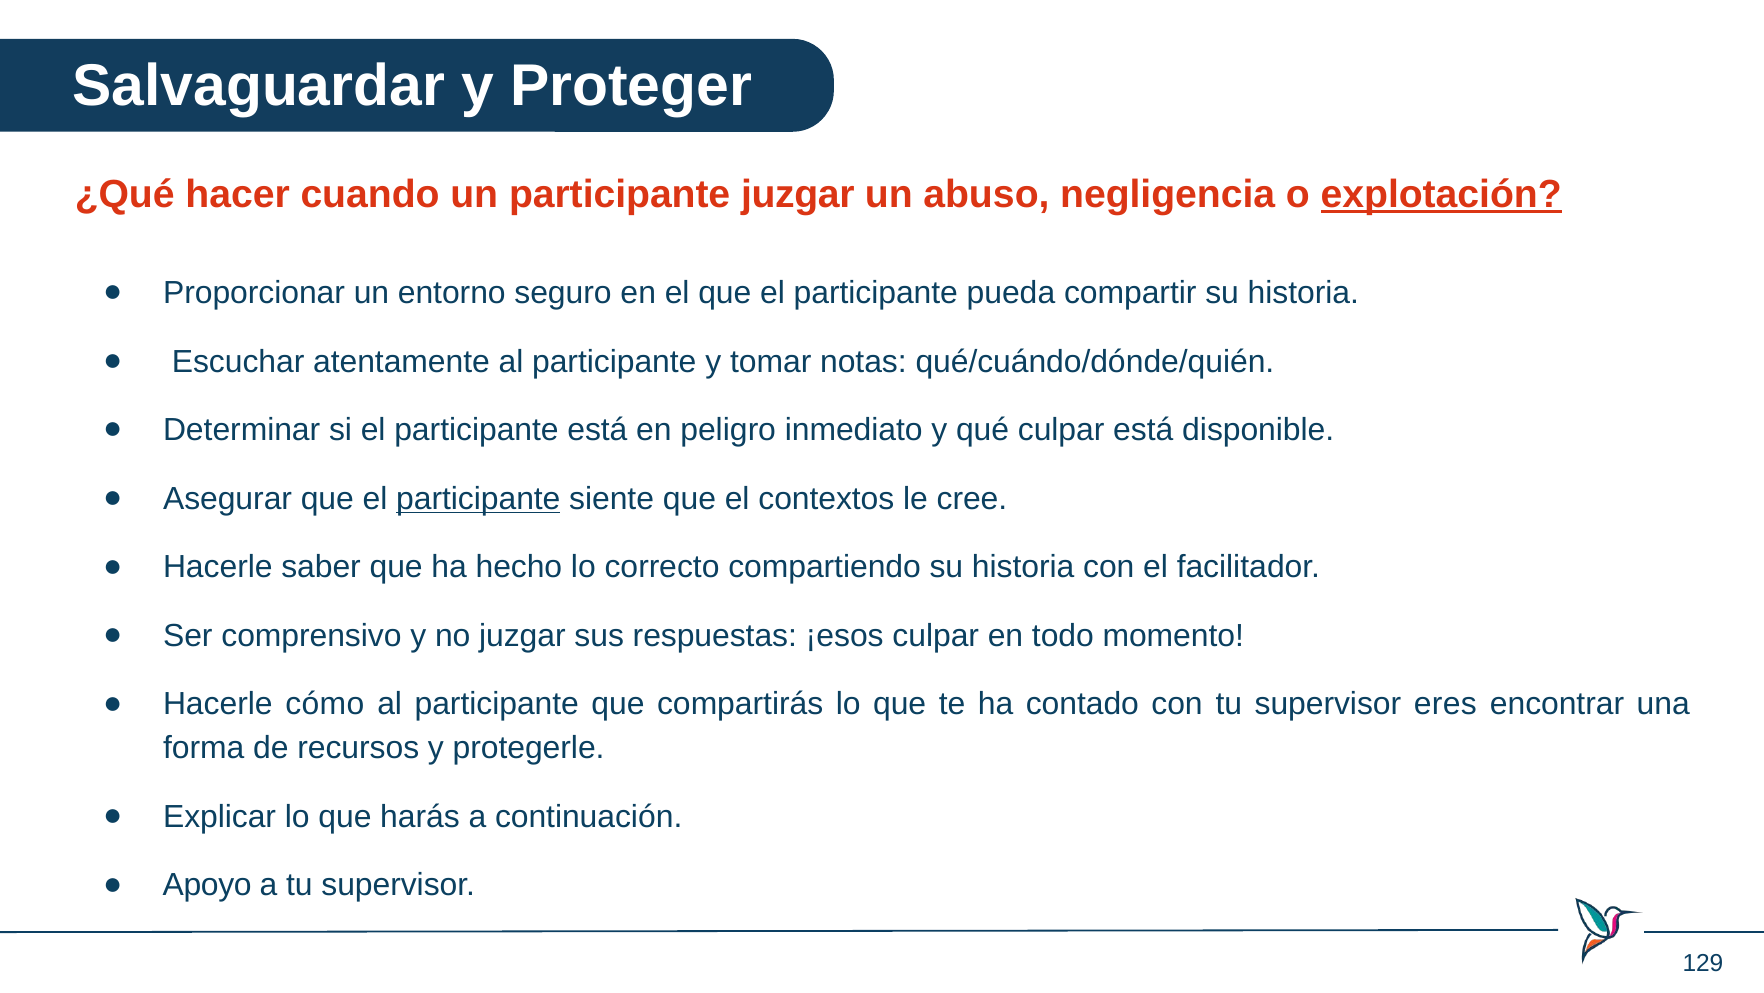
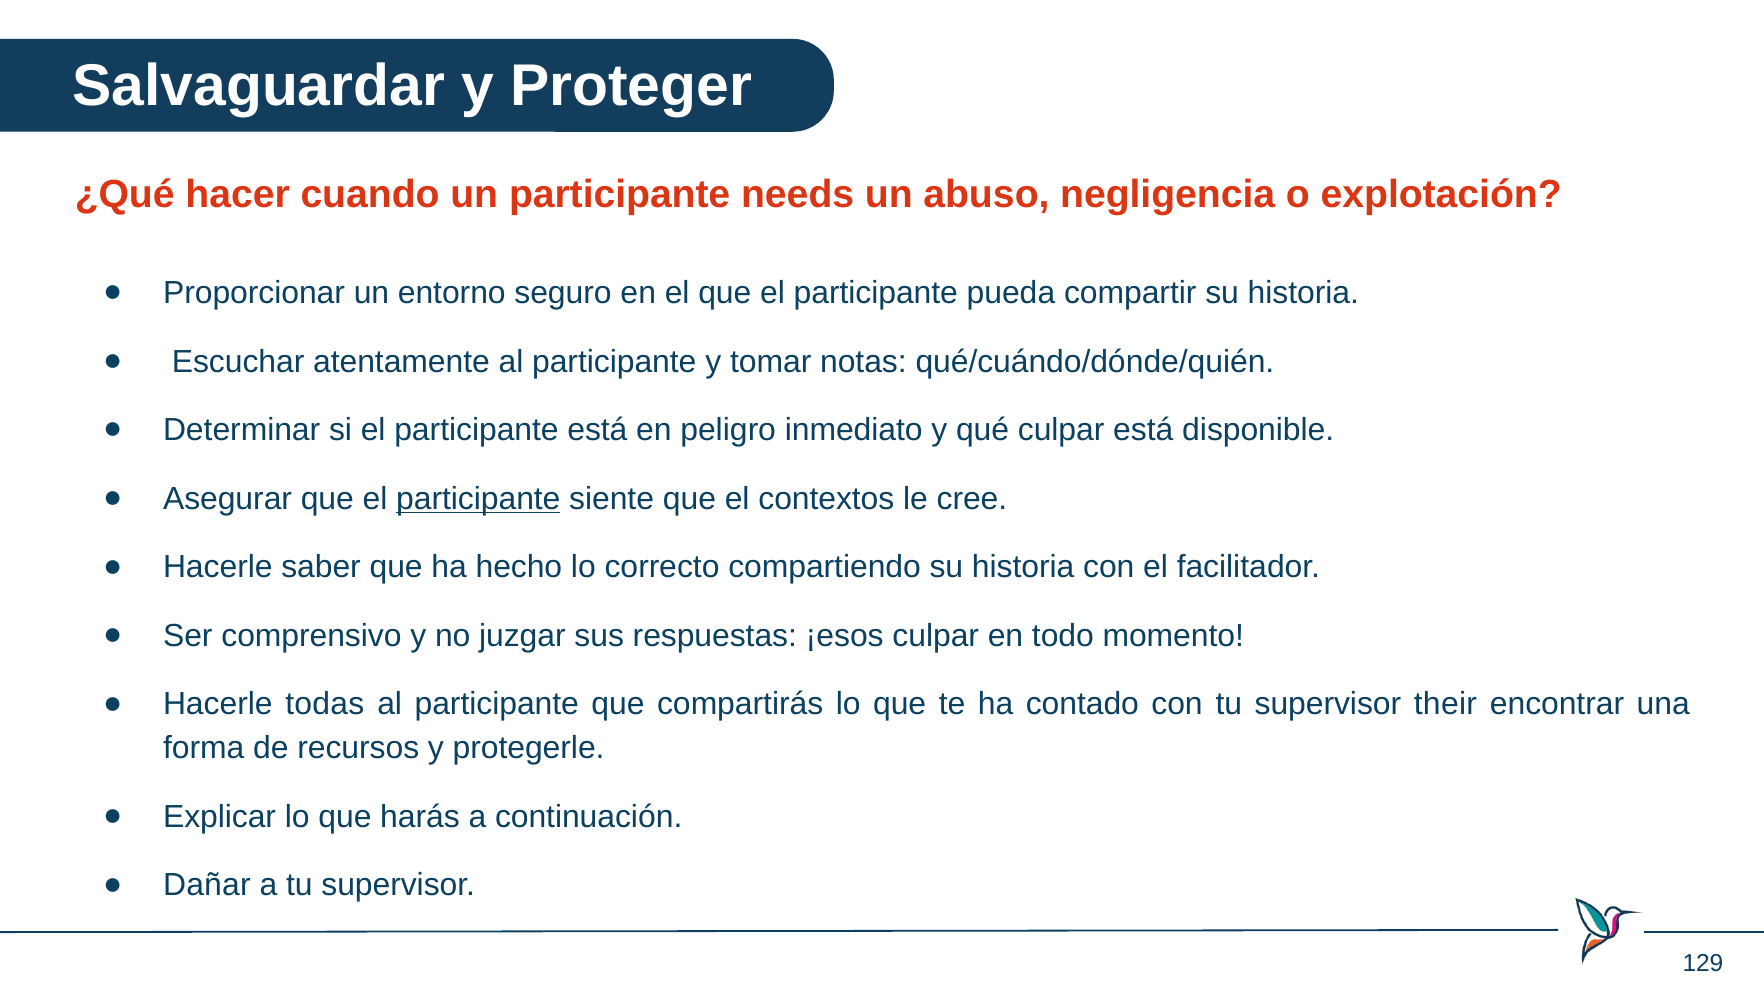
participante juzgar: juzgar -> needs (798, 194)
explotación underline: present -> none (1441, 194)
cómo: cómo -> todas (325, 704)
eres: eres -> their (1445, 704)
Apoyo: Apoyo -> Dañar (207, 885)
